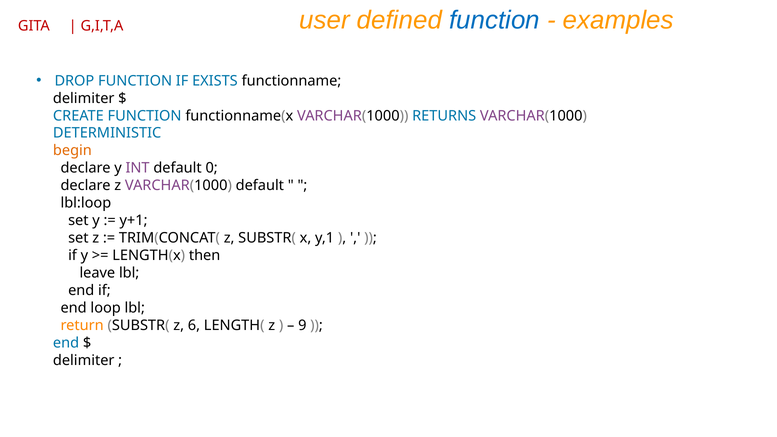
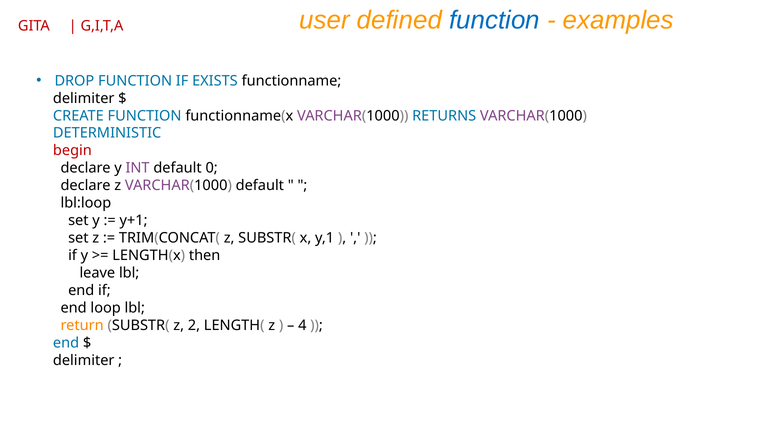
begin colour: orange -> red (72, 151)
6: 6 -> 2 (194, 325)
9: 9 -> 4 (302, 325)
